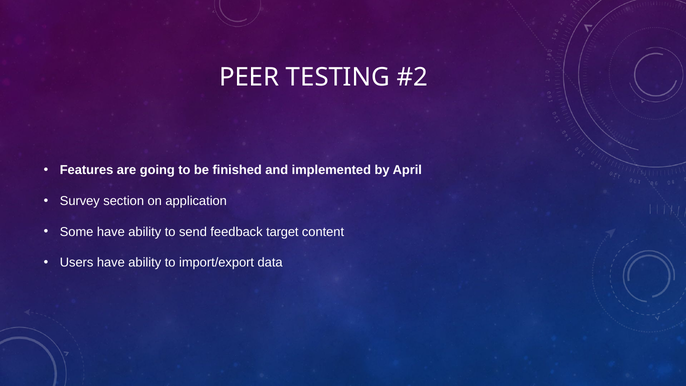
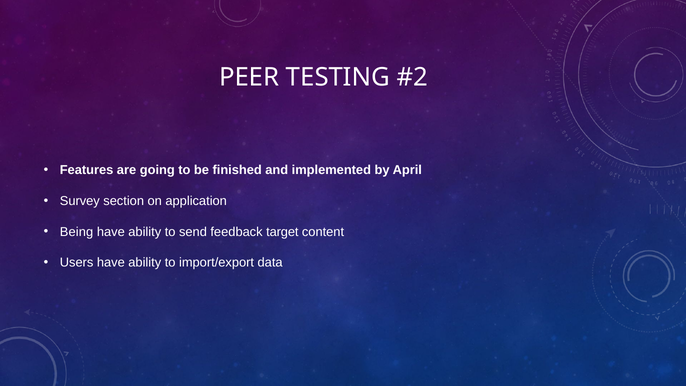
Some: Some -> Being (77, 232)
